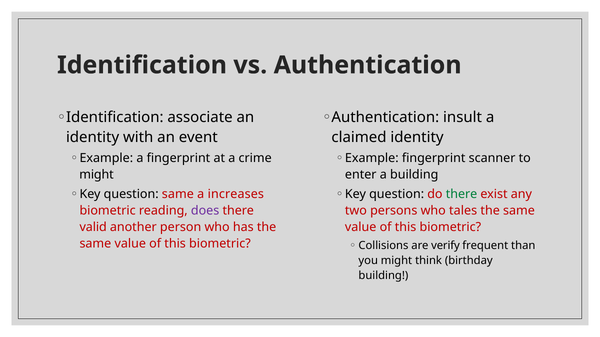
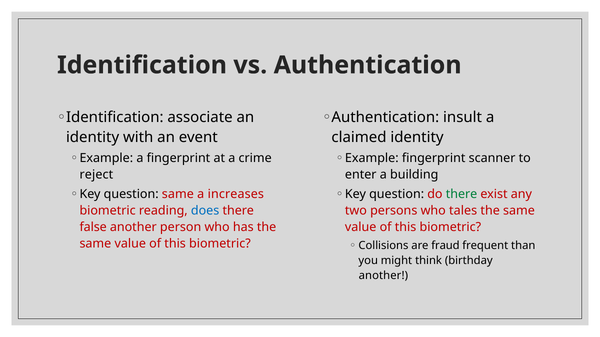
might: might -> reject (96, 175)
does colour: purple -> blue (205, 211)
valid: valid -> false (93, 228)
verify: verify -> fraud (445, 246)
building: building -> another (383, 276)
